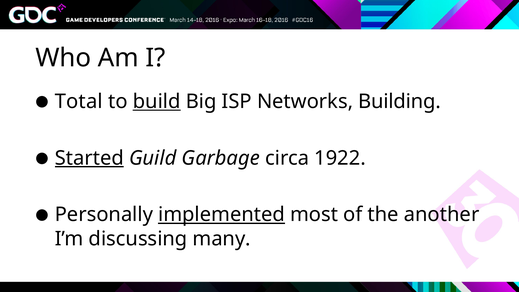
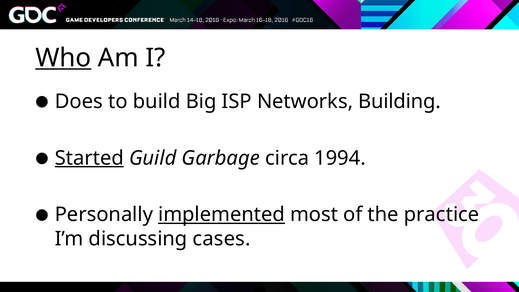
Who underline: none -> present (63, 58)
Total: Total -> Does (79, 101)
build underline: present -> none (157, 101)
1922: 1922 -> 1994 (340, 158)
another: another -> practice (442, 215)
many: many -> cases (222, 239)
